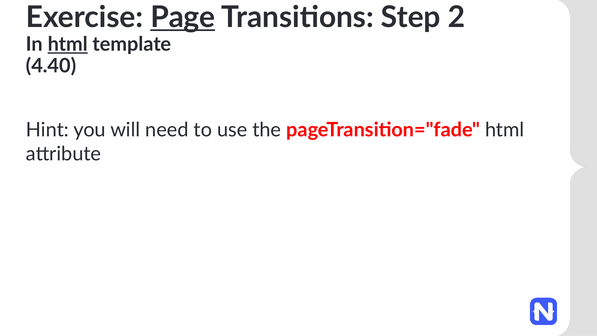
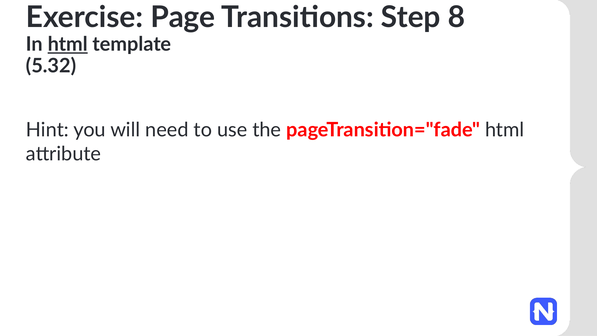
Page underline: present -> none (183, 17)
2: 2 -> 8 (456, 17)
4.40: 4.40 -> 5.32 (51, 66)
